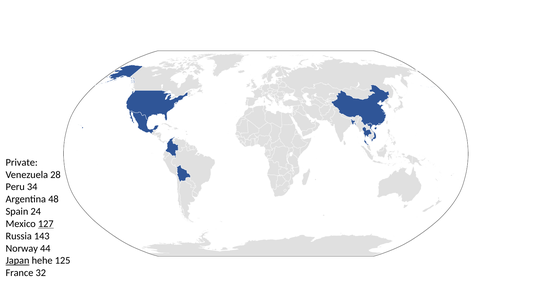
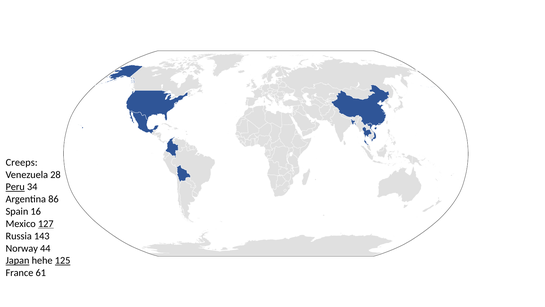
Private: Private -> Creeps (22, 162)
Peru underline: none -> present (15, 187)
48: 48 -> 86 (53, 199)
24: 24 -> 16 (36, 211)
125 underline: none -> present (63, 260)
32: 32 -> 61 (41, 272)
